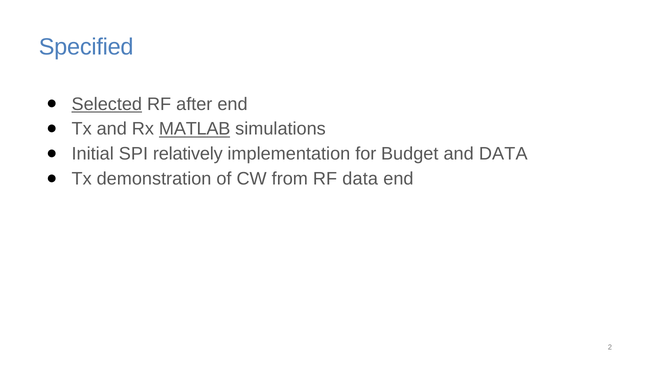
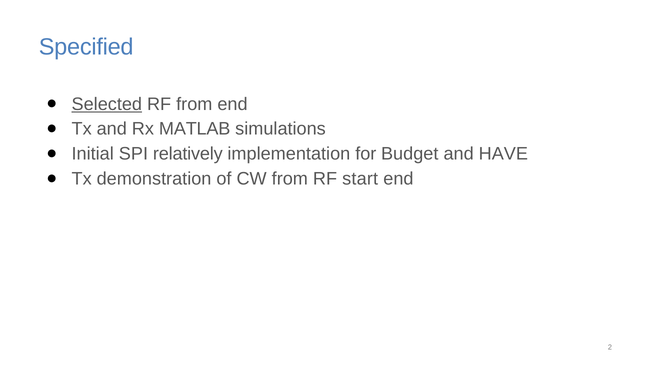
RF after: after -> from (194, 104)
MATLAB underline: present -> none (195, 129)
and DATA: DATA -> HAVE (503, 154)
RF data: data -> start (360, 179)
